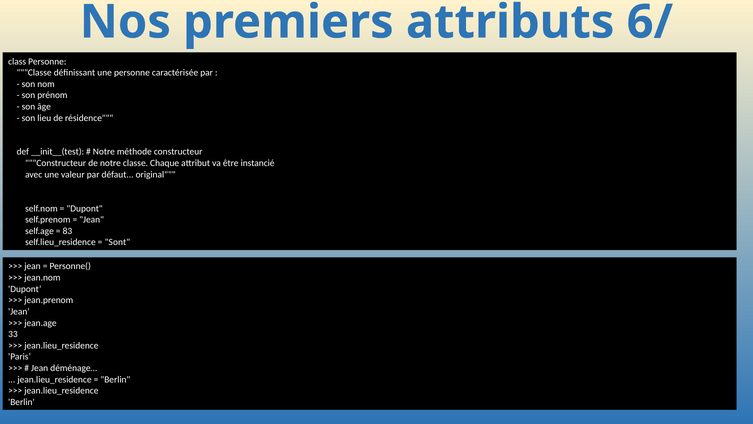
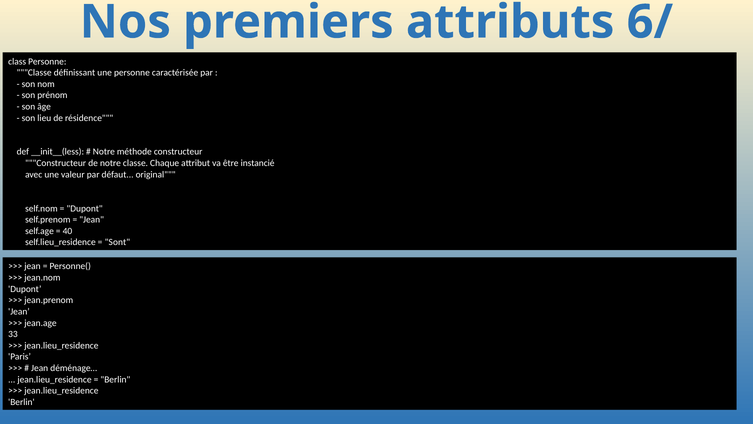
__init__(test: __init__(test -> __init__(less (58, 152)
83: 83 -> 40 (67, 231)
